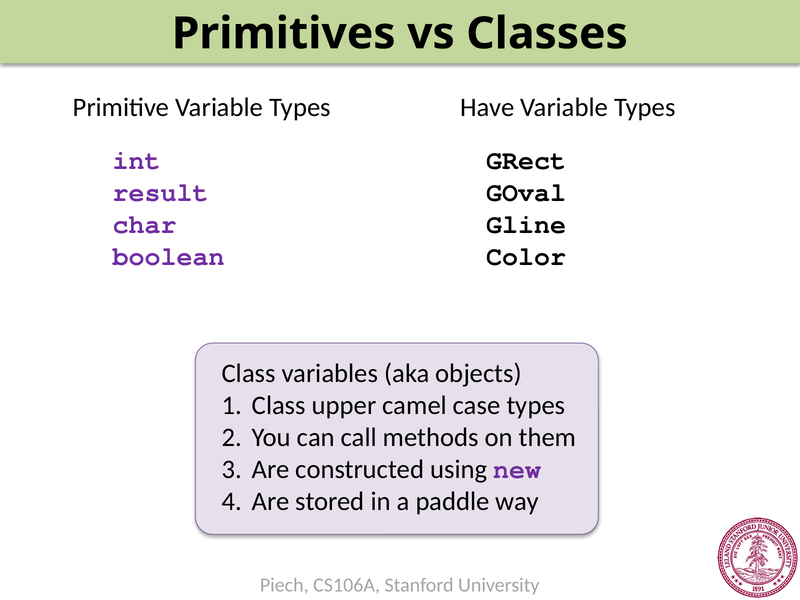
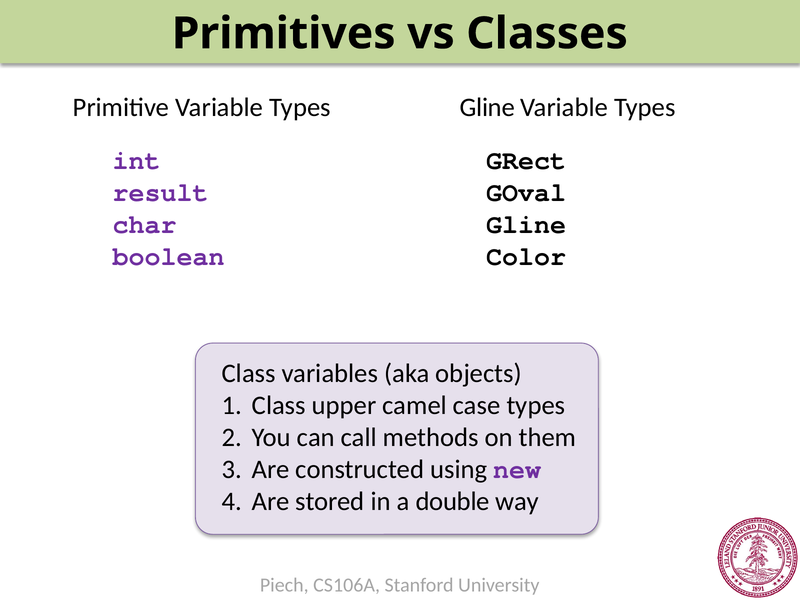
Types Have: Have -> Gline (487, 108)
paddle: paddle -> double (453, 501)
